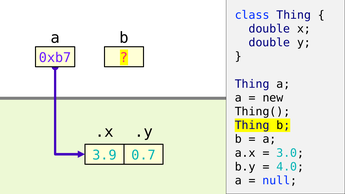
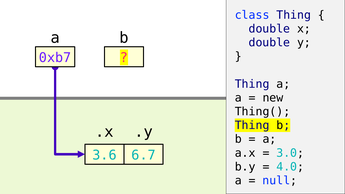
3.9: 3.9 -> 3.6 (104, 155)
0.7: 0.7 -> 6.7 (144, 155)
